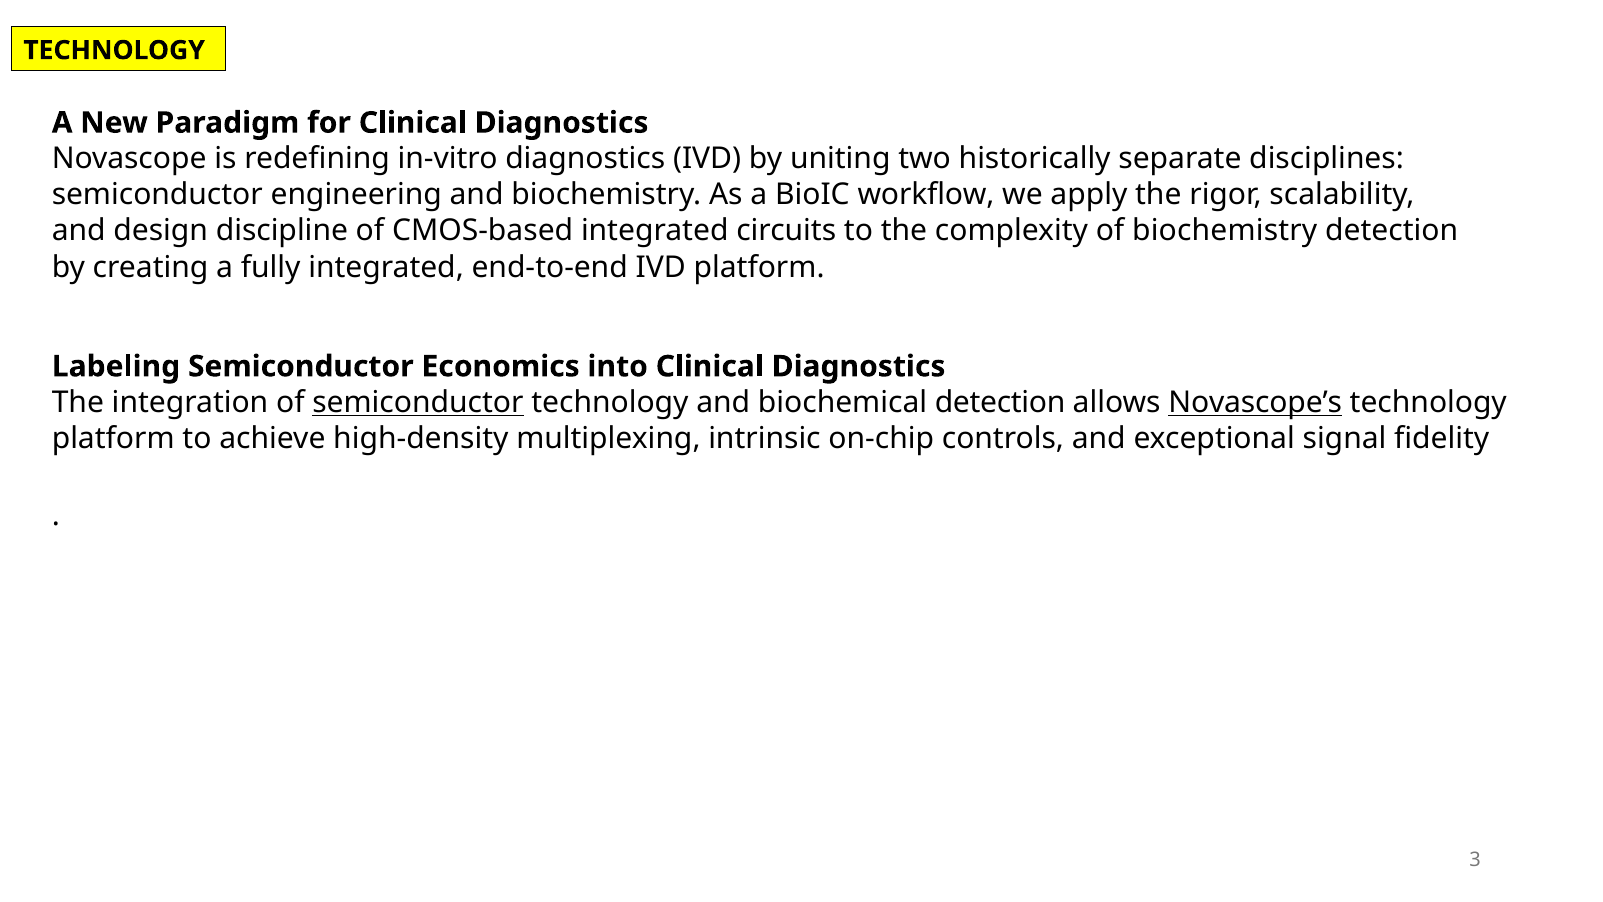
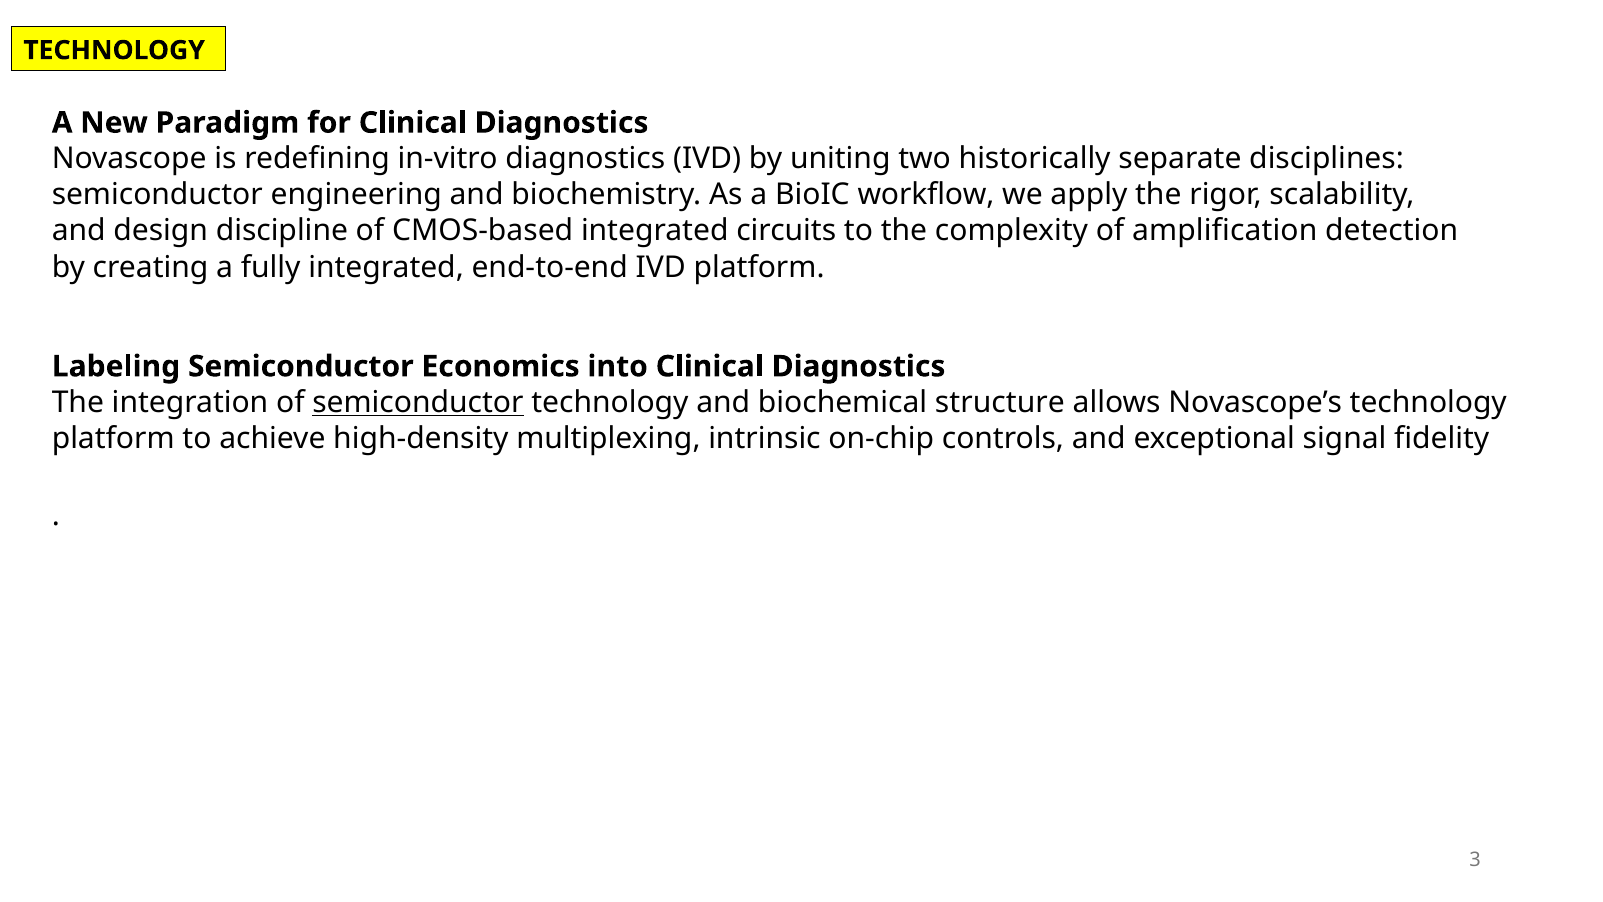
of biochemistry: biochemistry -> amplification (1225, 231)
biochemical detection: detection -> structure (1000, 402)
Novascope’s underline: present -> none (1255, 402)
